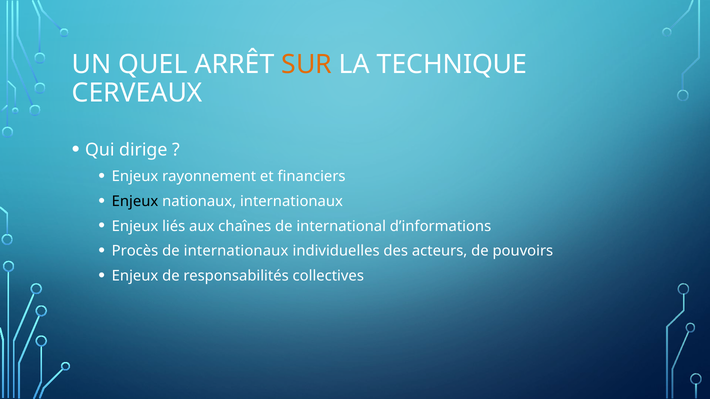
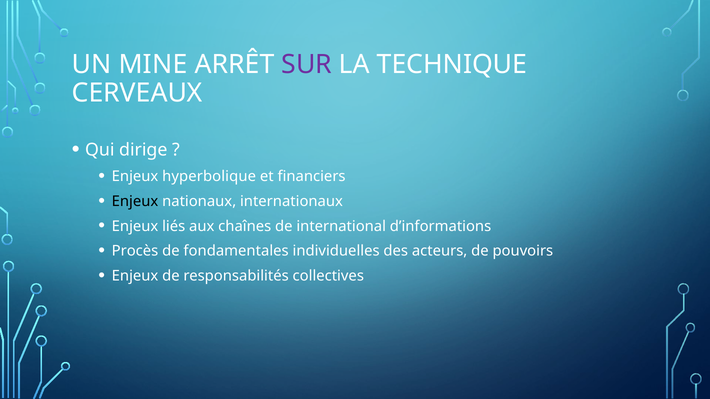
QUEL: QUEL -> MINE (153, 65)
SUR colour: orange -> purple (307, 65)
rayonnement: rayonnement -> hyperbolique (209, 176)
de internationaux: internationaux -> fondamentales (236, 251)
